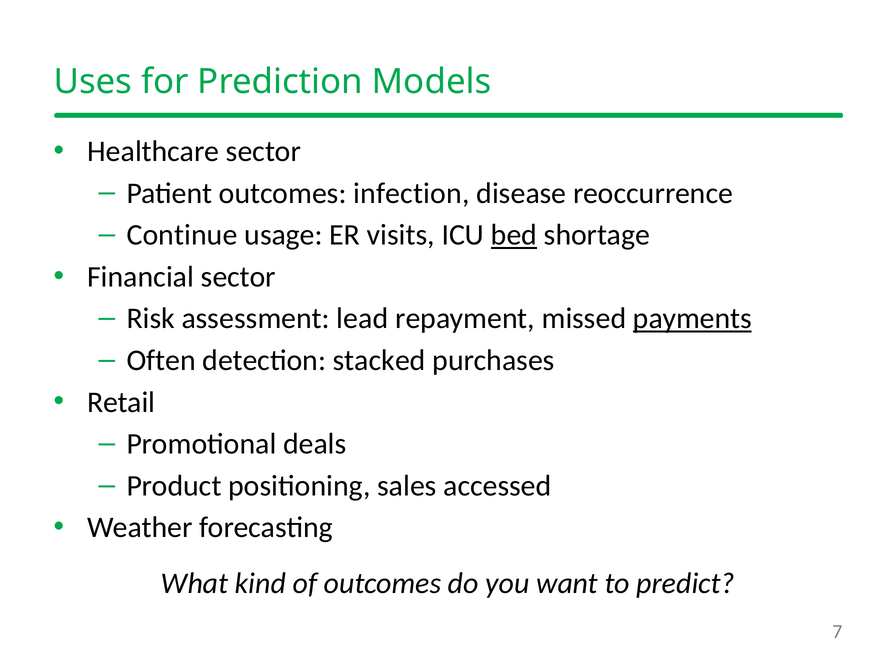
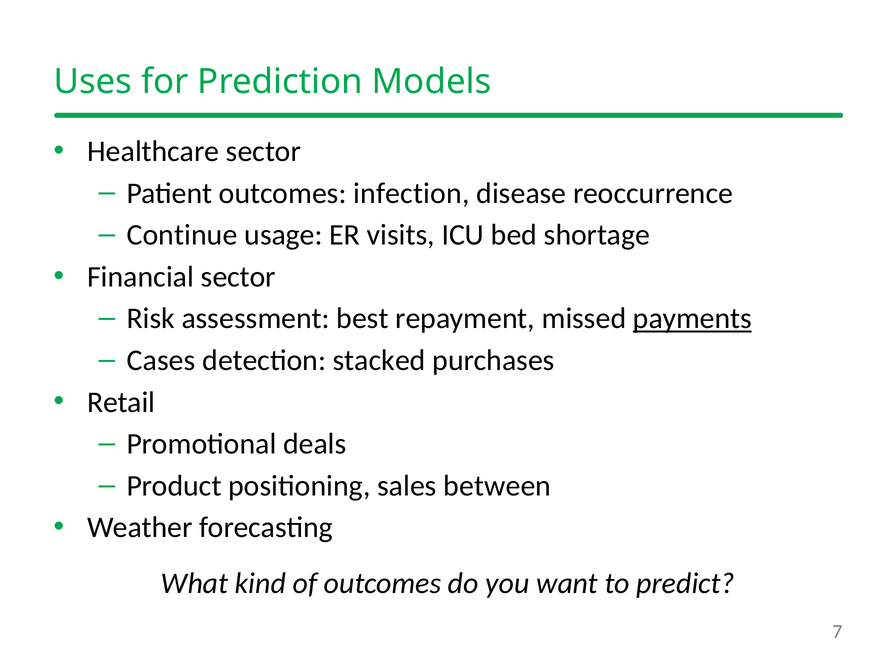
bed underline: present -> none (514, 235)
lead: lead -> best (363, 319)
Often: Often -> Cases (161, 360)
accessed: accessed -> between (497, 486)
